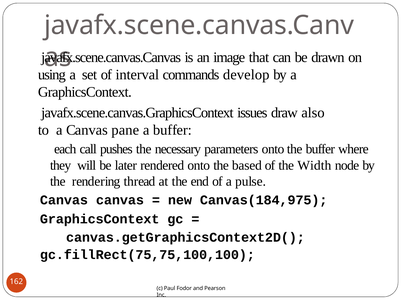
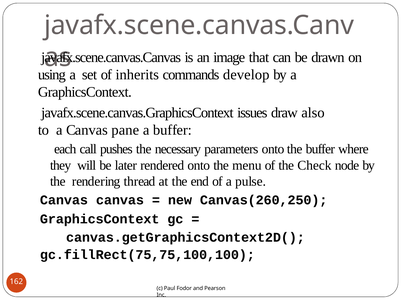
interval: interval -> inherits (137, 75)
based: based -> menu (247, 165)
Width: Width -> Check (314, 165)
Canvas(184,975: Canvas(184,975 -> Canvas(260,250 (264, 200)
